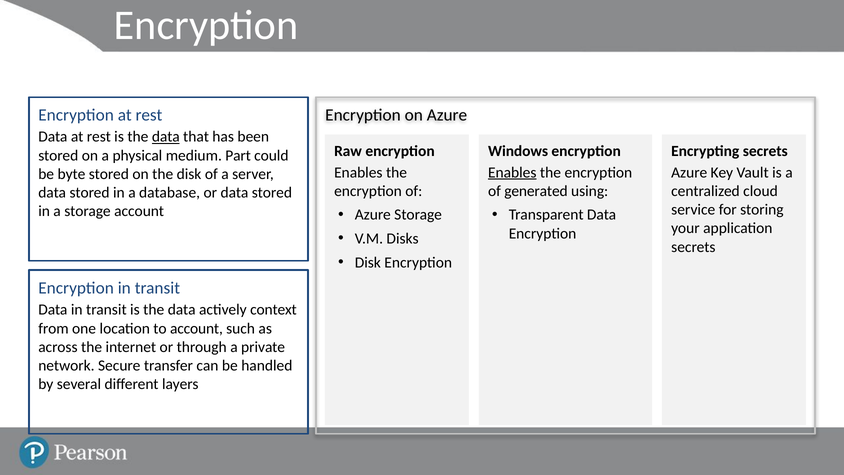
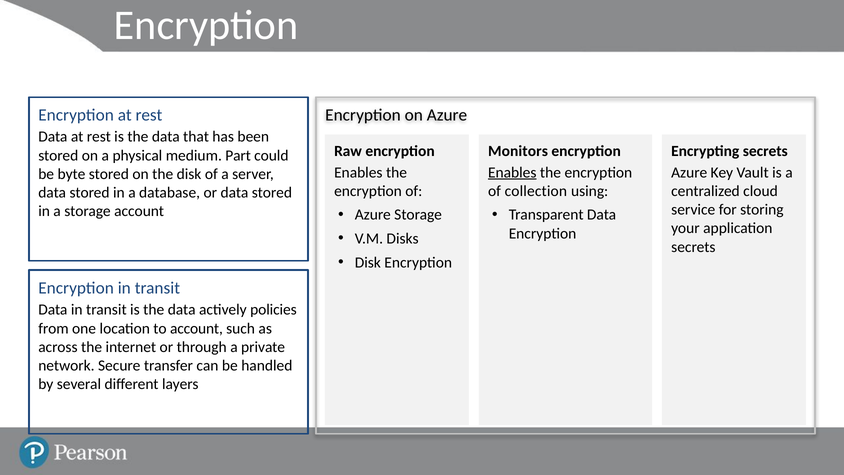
data underline: present -> none (166, 137)
Windows: Windows -> Monitors (518, 151)
generated: generated -> collection (536, 191)
context: context -> policies (273, 310)
